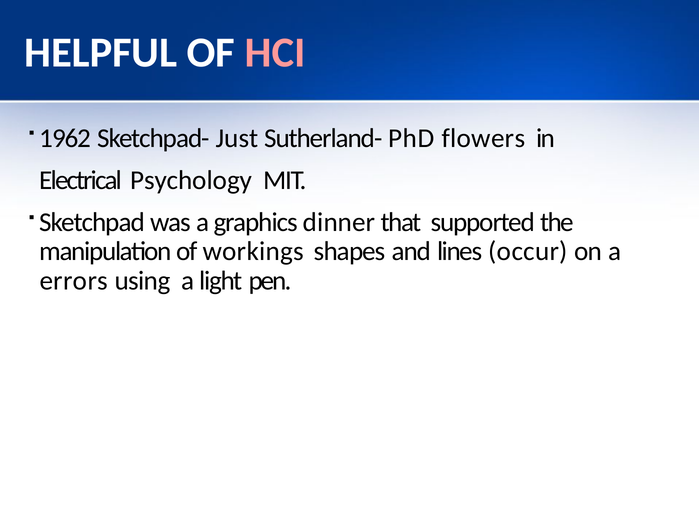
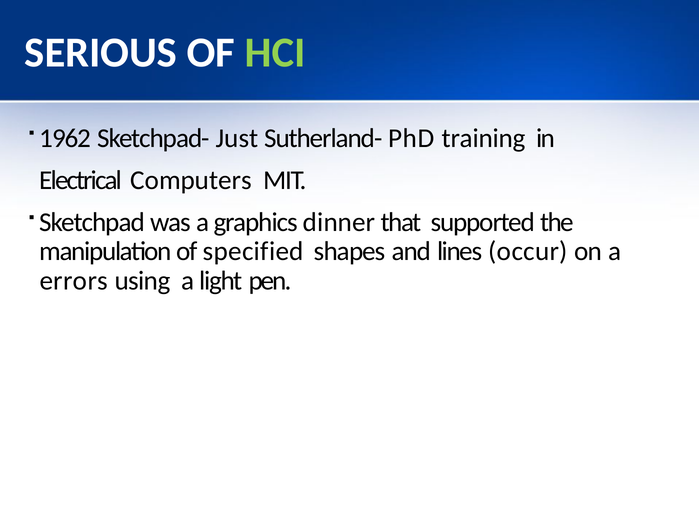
HELPFUL: HELPFUL -> SERIOUS (101, 53)
HCI colour: pink -> light green (275, 53)
flowers: flowers -> training (484, 138)
Psychology: Psychology -> Computers (191, 180)
workings: workings -> specified (253, 252)
